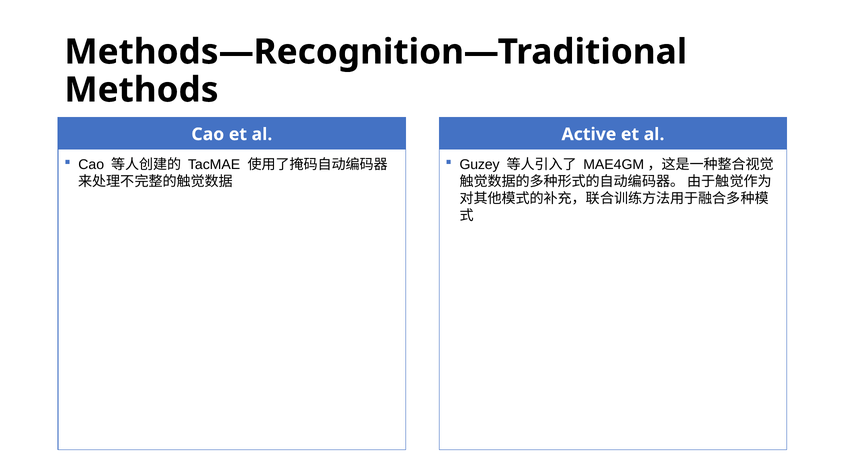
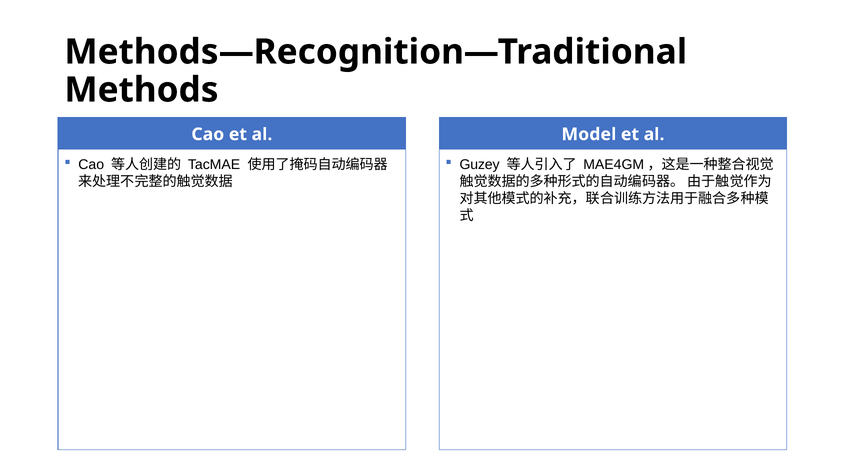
Active: Active -> Model (589, 134)
